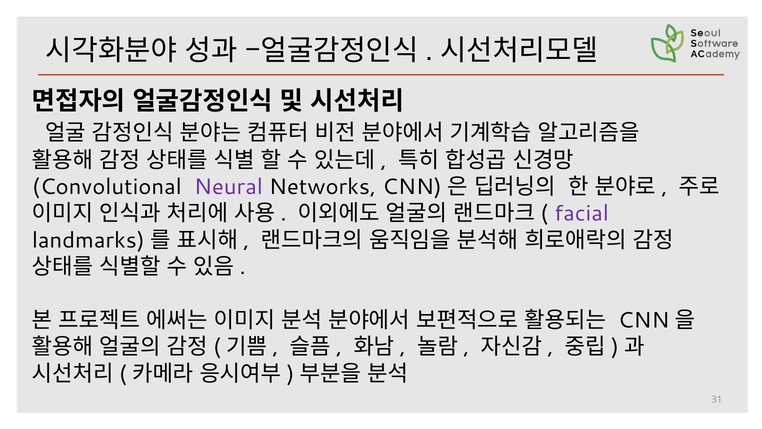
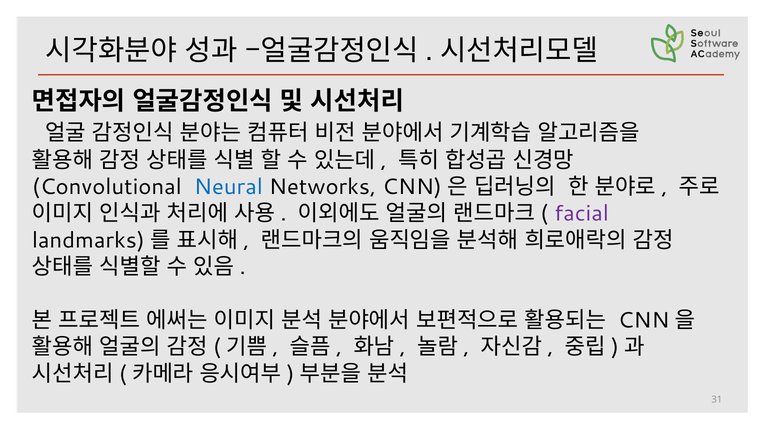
Neural colour: purple -> blue (228, 187)
